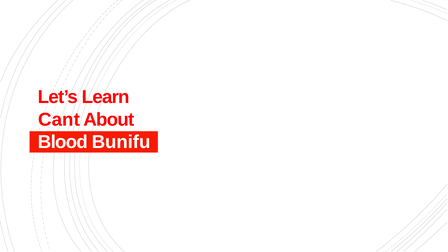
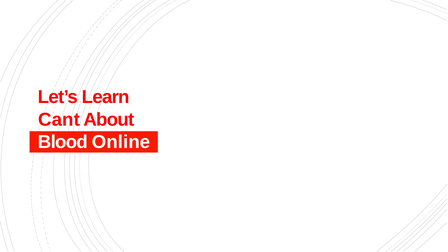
Bunifu: Bunifu -> Online (121, 142)
